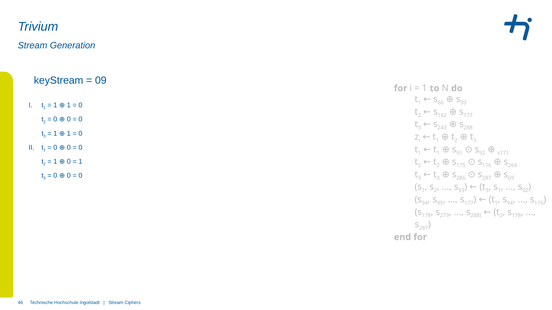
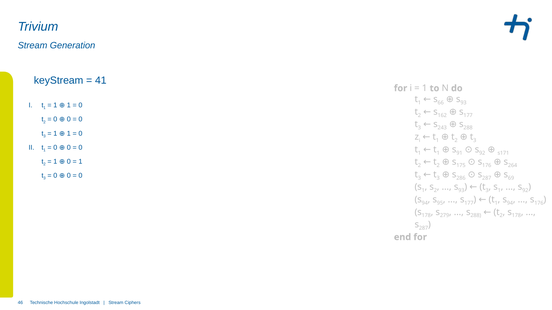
09: 09 -> 41 (101, 80)
